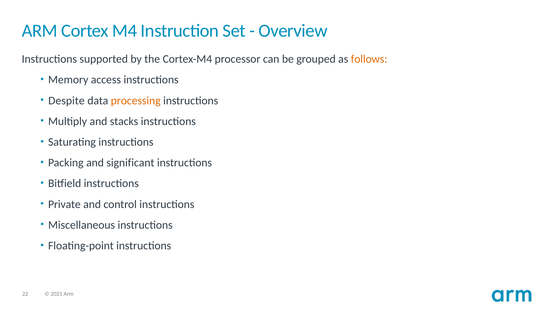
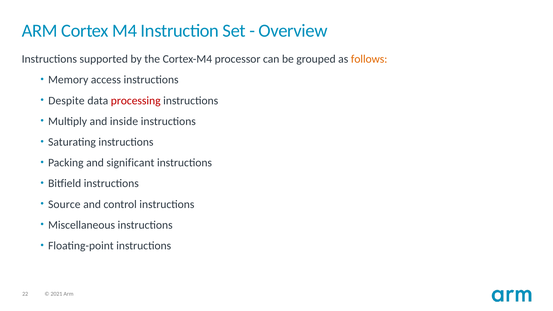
processing colour: orange -> red (136, 101)
stacks: stacks -> inside (124, 121)
Private: Private -> Source (64, 204)
